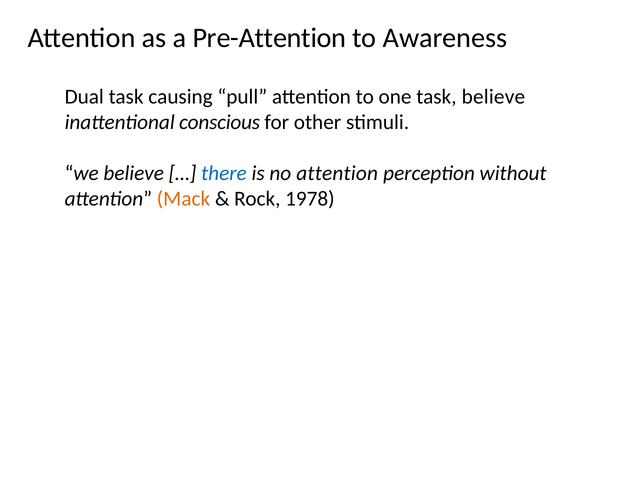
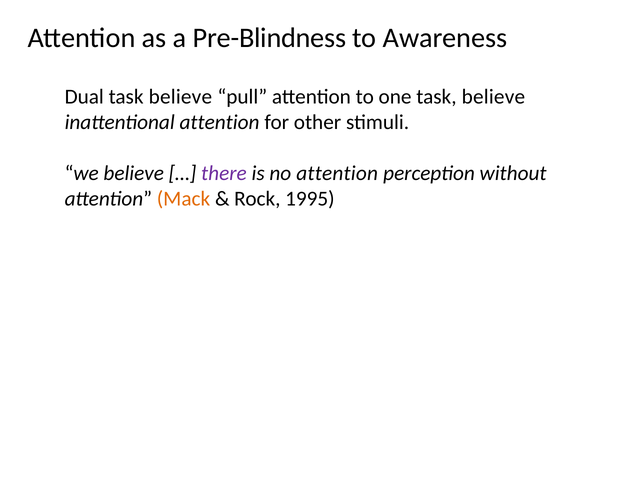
Pre-Attention: Pre-Attention -> Pre-Blindness (269, 38)
Dual task causing: causing -> believe (180, 97)
inattentional conscious: conscious -> attention (220, 122)
there colour: blue -> purple (224, 173)
1978: 1978 -> 1995 (310, 199)
